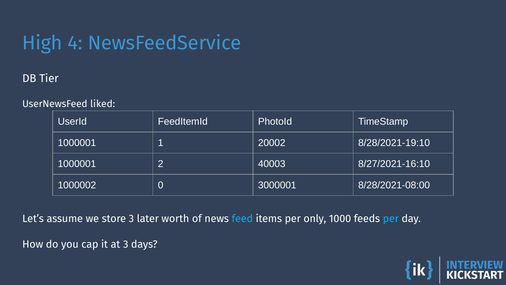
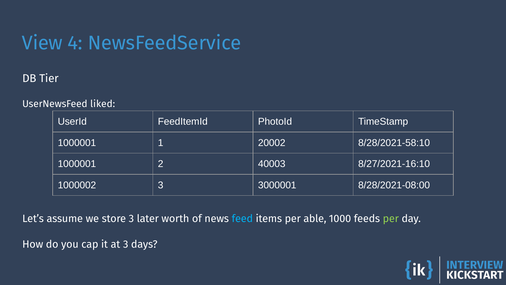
High: High -> View (42, 43)
8/28/2021-19:10: 8/28/2021-19:10 -> 8/28/2021-58:10 (394, 143)
1000002 0: 0 -> 3 (161, 185)
only: only -> able (315, 218)
per colour: light blue -> light green (391, 218)
